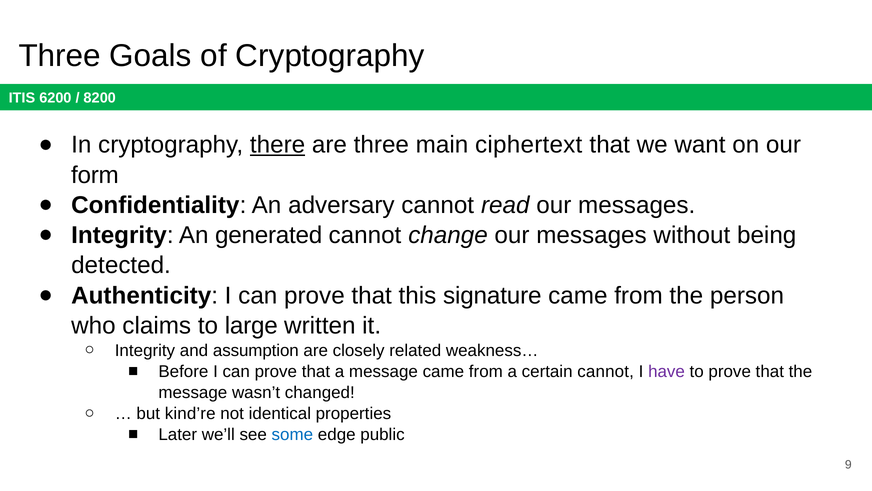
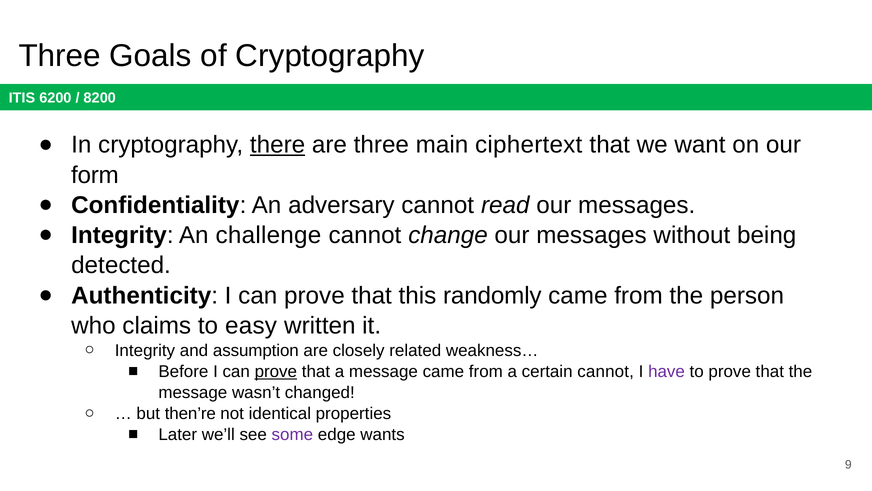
generated: generated -> challenge (268, 235)
signature: signature -> randomly (492, 295)
large: large -> easy (251, 325)
prove underline: none -> present (276, 371)
kind’re: kind’re -> then’re (190, 413)
some colour: blue -> purple (292, 434)
public: public -> wants (382, 434)
